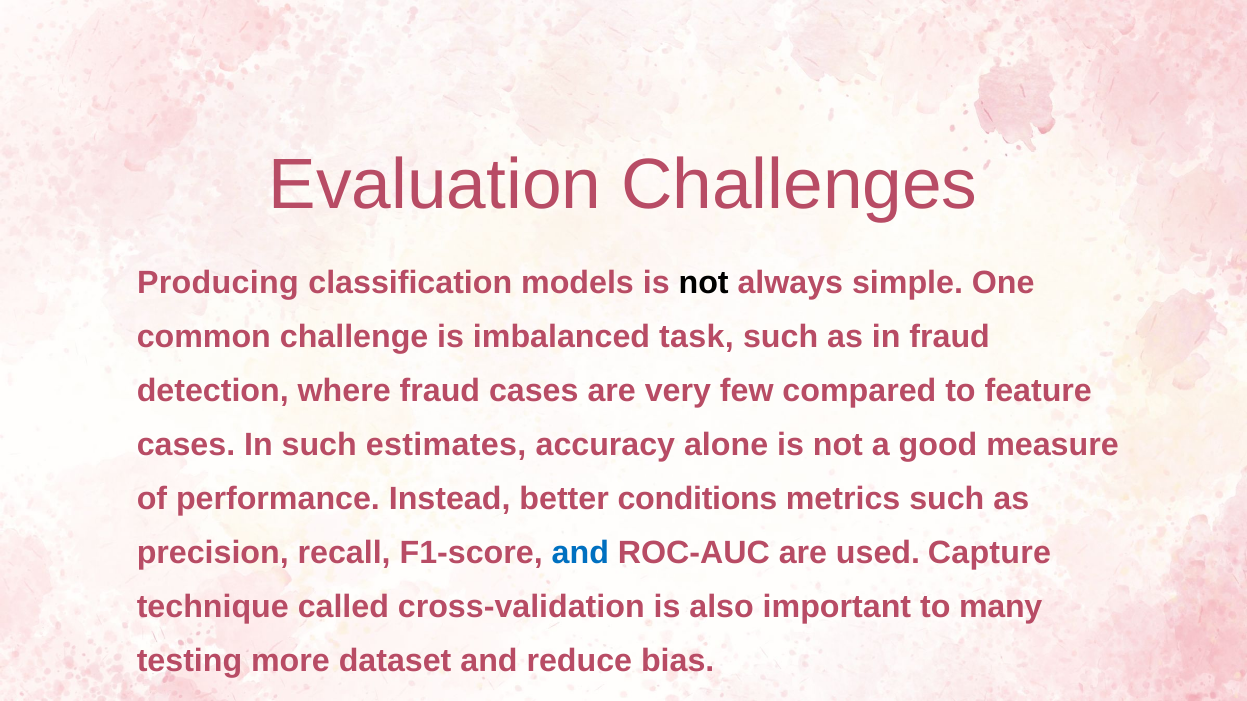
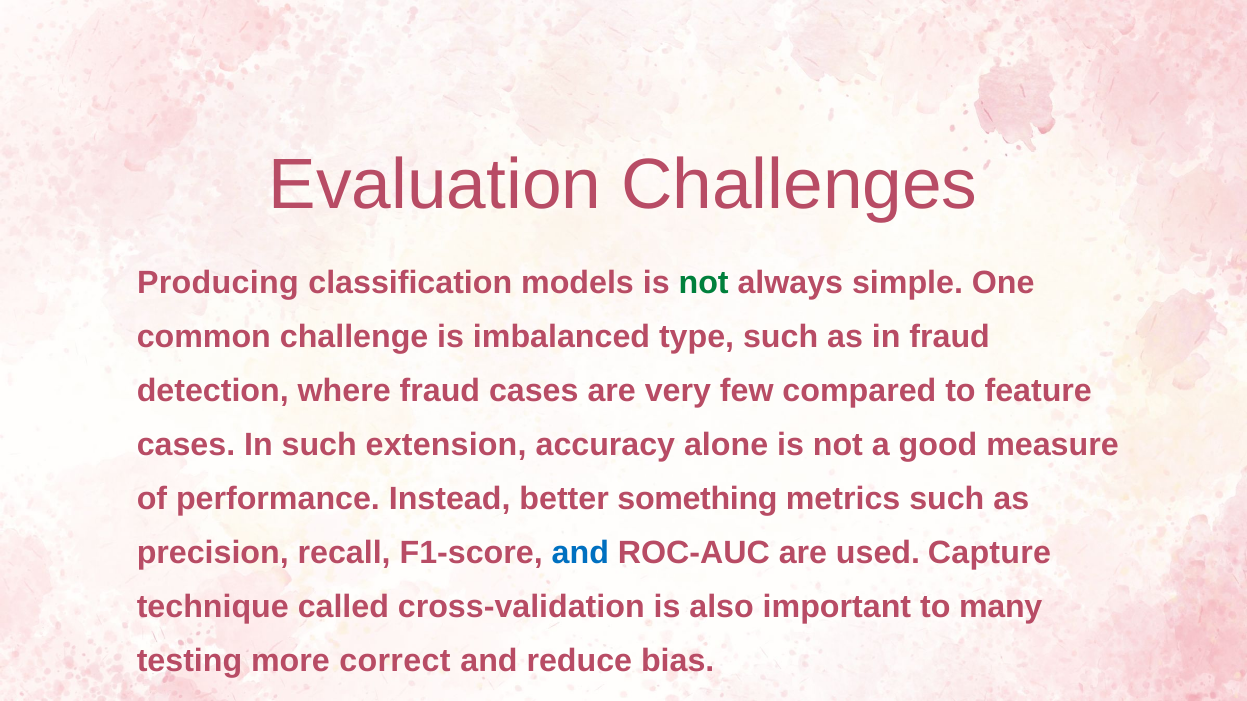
not colour: black -> green (704, 283)
task: task -> type (697, 337)
estimates: estimates -> extension (446, 445)
conditions: conditions -> something (697, 499)
dataset: dataset -> correct (395, 661)
